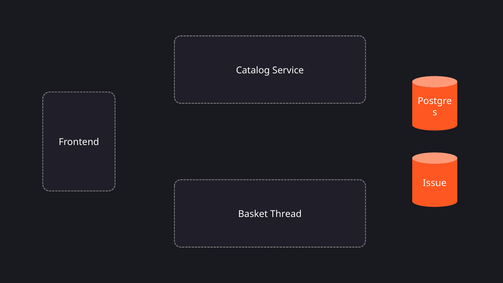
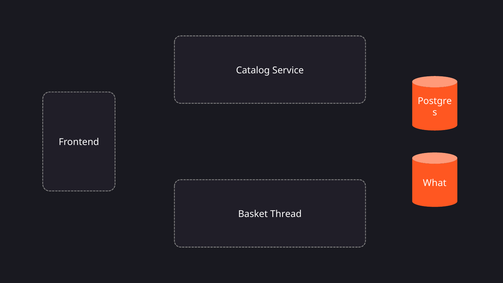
Issue: Issue -> What (435, 183)
